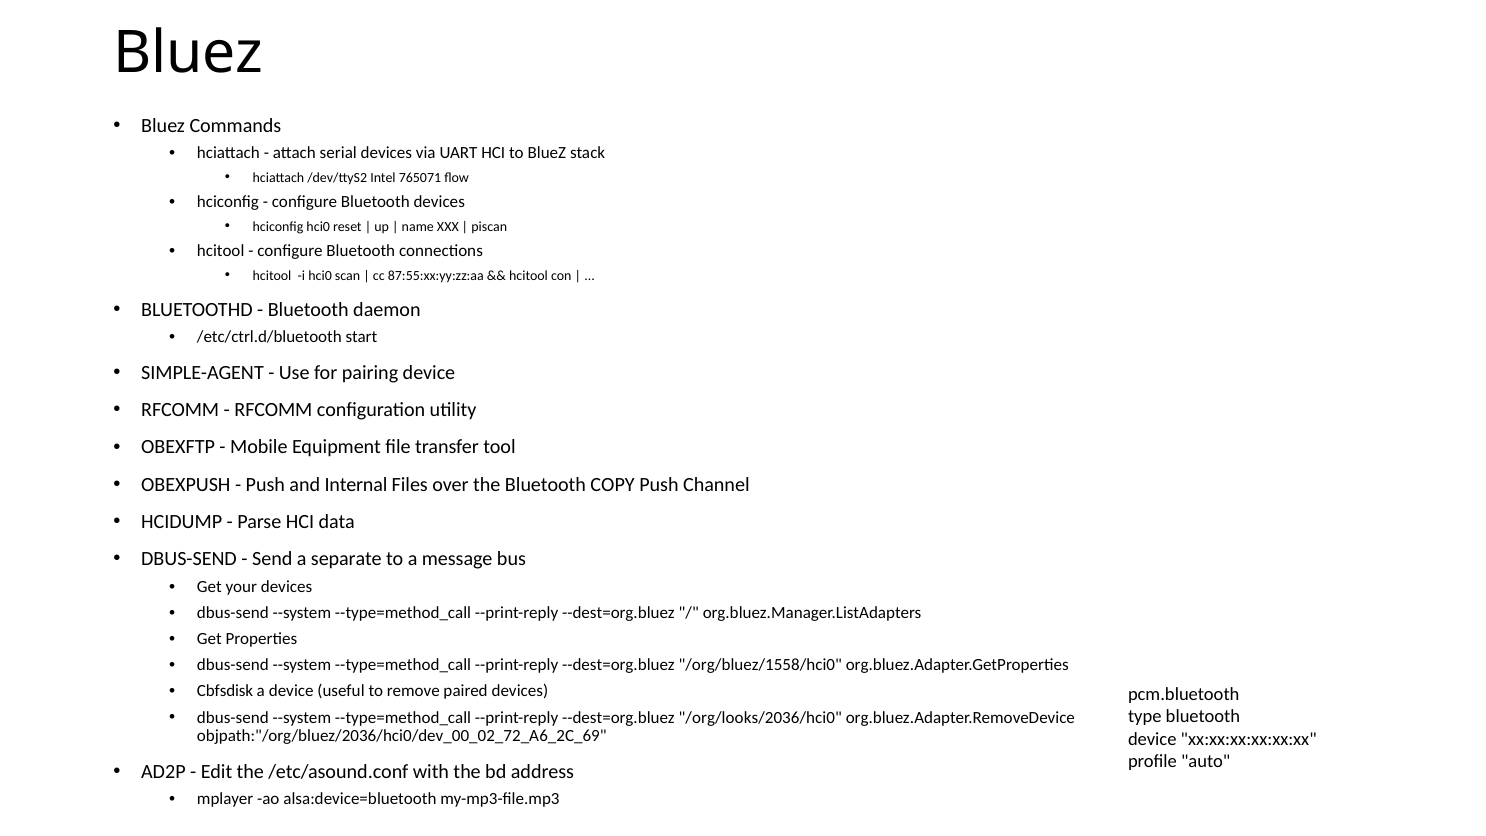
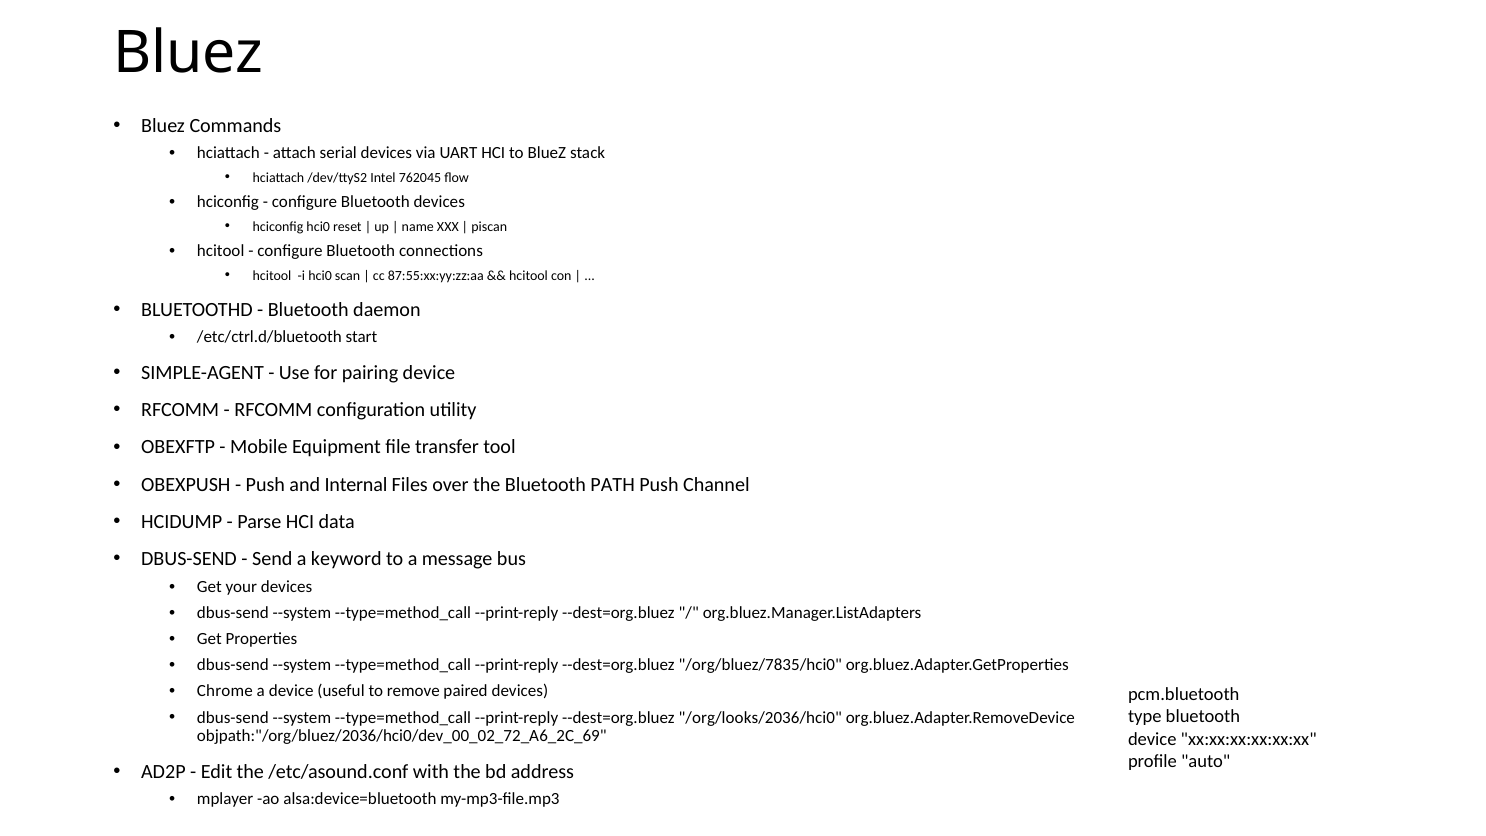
765071: 765071 -> 762045 (420, 178)
COPY: COPY -> PATH (613, 484)
separate: separate -> keyword (346, 559)
/org/bluez/1558/hci0: /org/bluez/1558/hci0 -> /org/bluez/7835/hci0 (760, 665)
Cbfsdisk: Cbfsdisk -> Chrome (225, 691)
